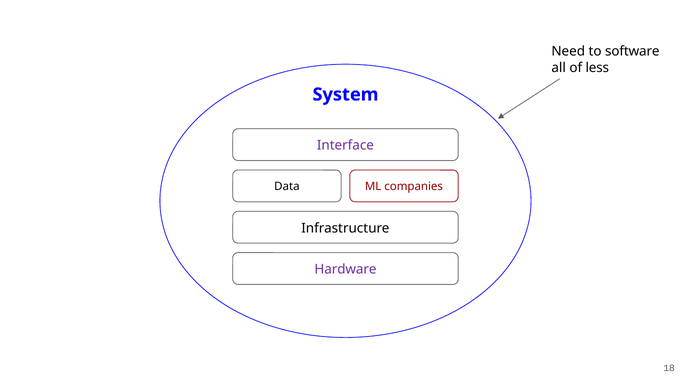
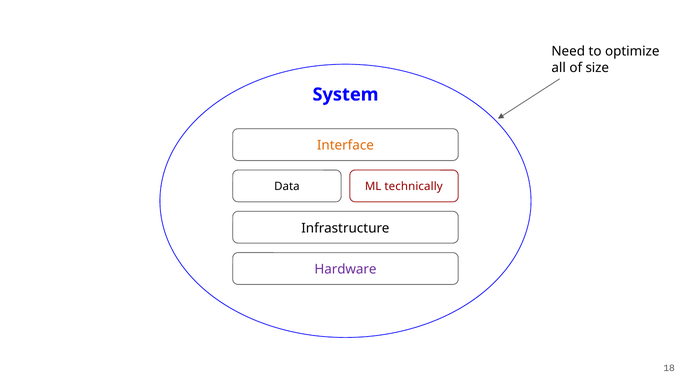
software: software -> optimize (632, 51)
less: less -> size (597, 68)
Interface colour: purple -> orange (345, 145)
companies: companies -> technically (414, 187)
